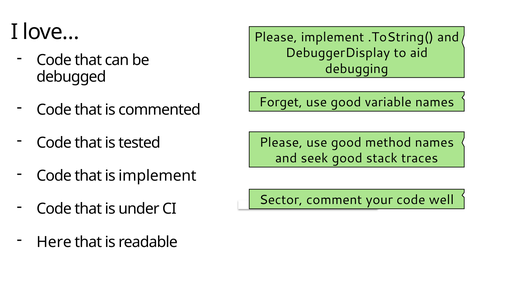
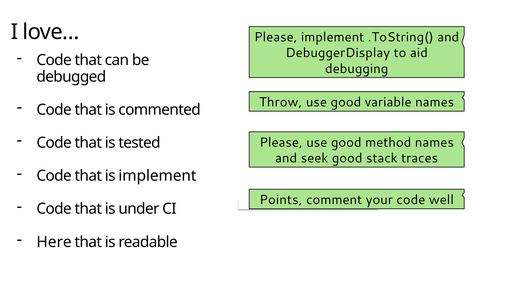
Forget: Forget -> Throw (281, 102)
Sector: Sector -> Points (281, 200)
